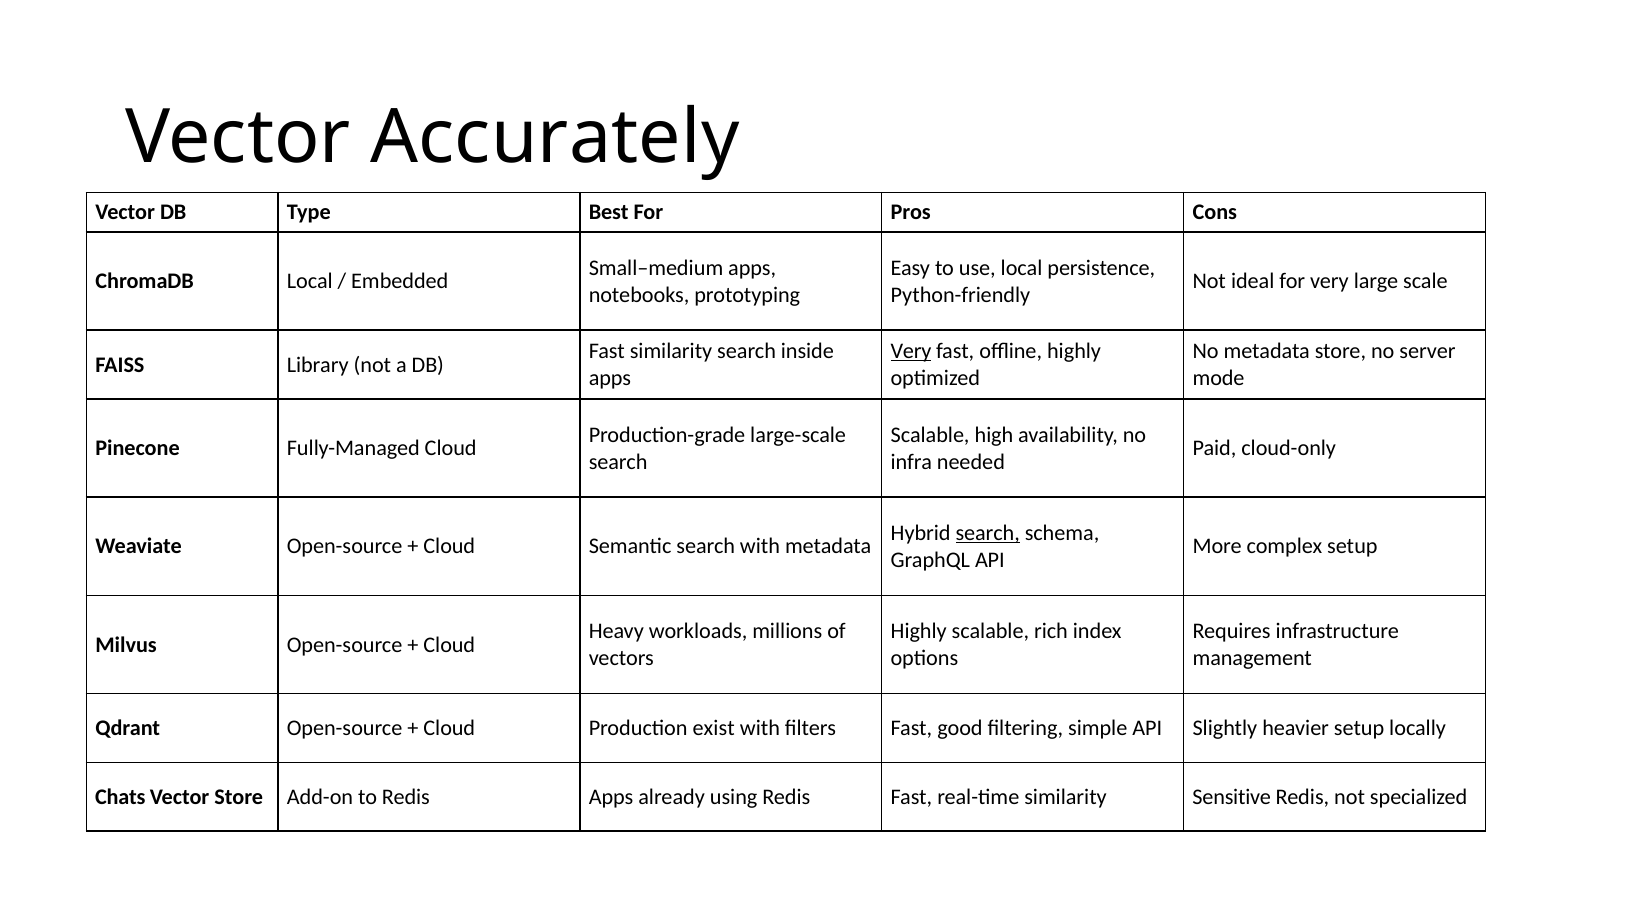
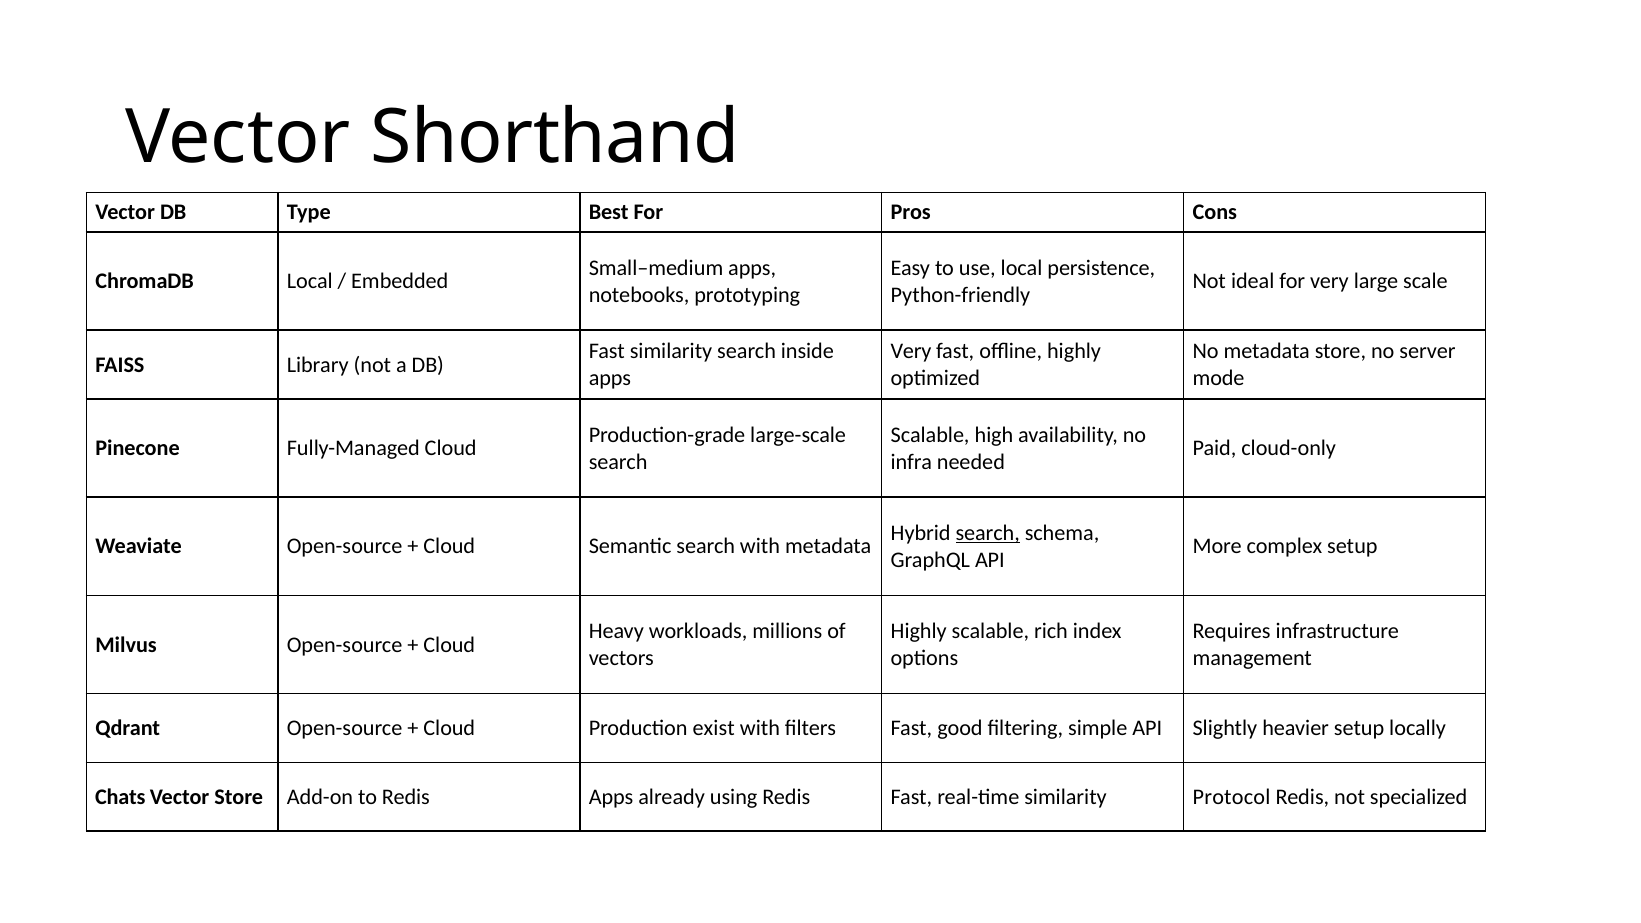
Accurately: Accurately -> Shorthand (555, 138)
Very underline: present -> none (911, 351)
Sensitive: Sensitive -> Protocol (1232, 797)
